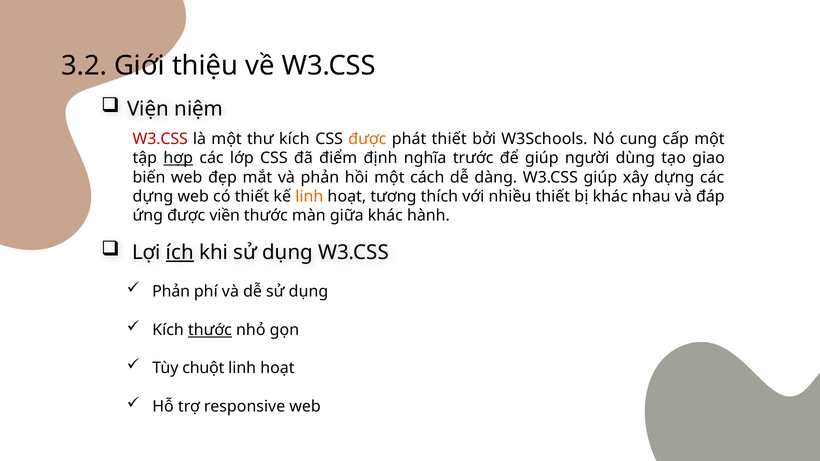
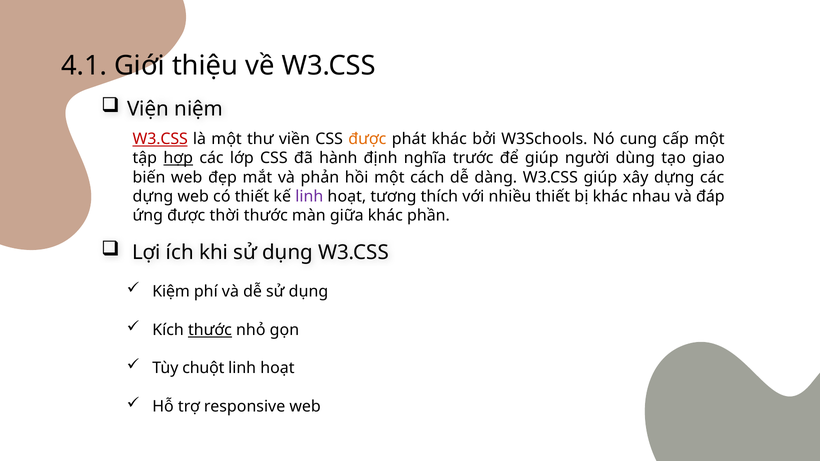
3.2: 3.2 -> 4.1 (84, 66)
W3.CSS underline: none -> present (160, 139)
thư kích: kích -> viền (294, 139)
phát thiết: thiết -> khác (449, 139)
điểm: điểm -> hành (338, 158)
linh colour: orange -> purple (309, 197)
viền: viền -> thời (225, 216)
hành: hành -> phần (428, 216)
ích underline: present -> none (180, 253)
Phản: Phản -> Kiệm (171, 292)
